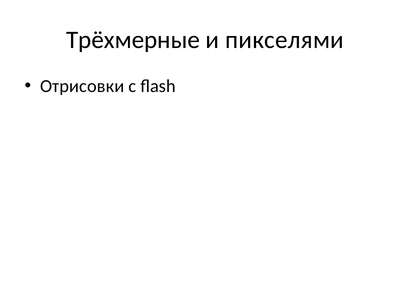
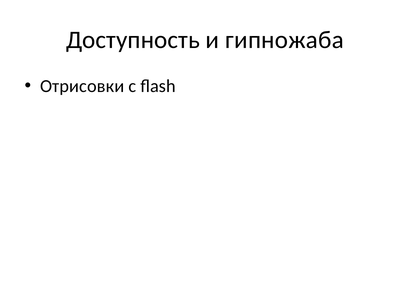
Трёхмерные: Трёхмерные -> Доступность (133, 40)
пикселями: пикселями -> гипножаба (285, 40)
